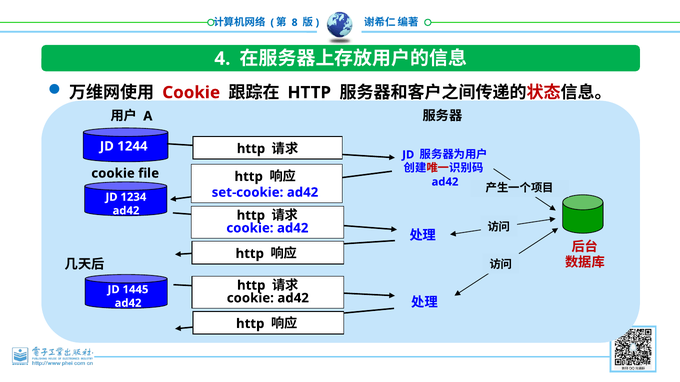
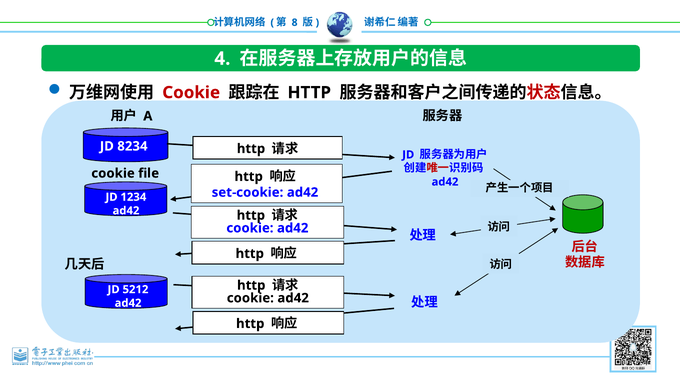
1244: 1244 -> 8234 (132, 146)
1445: 1445 -> 5212 (135, 290)
